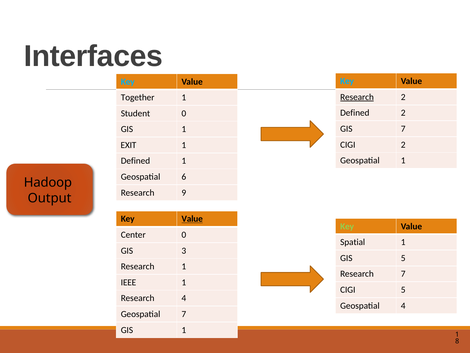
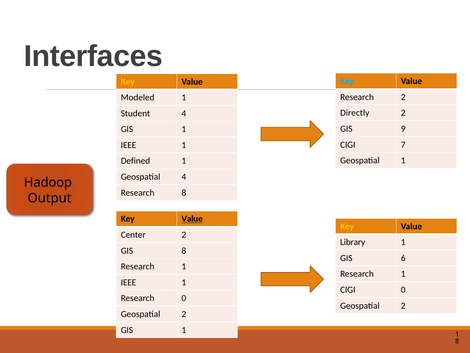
Key colour: light blue -> yellow (128, 82)
Research underline: present -> none (357, 97)
Together: Together -> Modeled (138, 97)
Defined: Defined -> Directly (355, 113)
Student 0: 0 -> 4 (184, 113)
GIS 7: 7 -> 9 (403, 129)
CIGI 2: 2 -> 7 (403, 144)
EXIT: EXIT -> IEEE (129, 145)
Geospatial 6: 6 -> 4 (184, 177)
Research 9: 9 -> 8 (184, 192)
Key colour: light green -> yellow (347, 226)
Center 0: 0 -> 2 (184, 234)
Spatial: Spatial -> Library (353, 242)
GIS 3: 3 -> 8 (184, 250)
GIS 5: 5 -> 6 (403, 258)
7: 7 -> 1 (403, 274)
CIGI 5: 5 -> 0 (403, 289)
Research 4: 4 -> 0 (184, 298)
4: 4 -> 2 (403, 305)
7: 7 -> 2 (184, 314)
